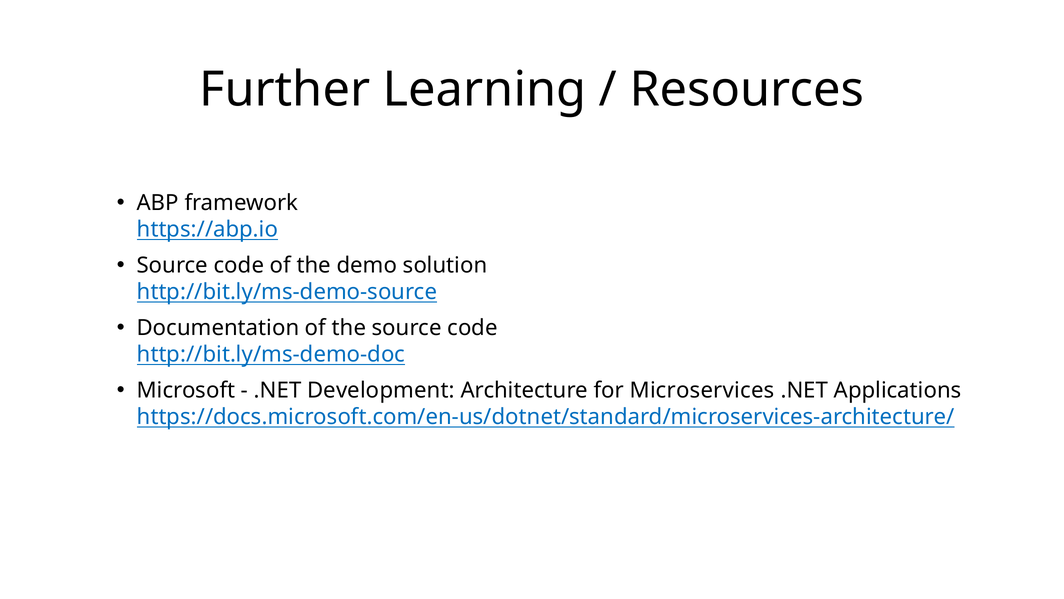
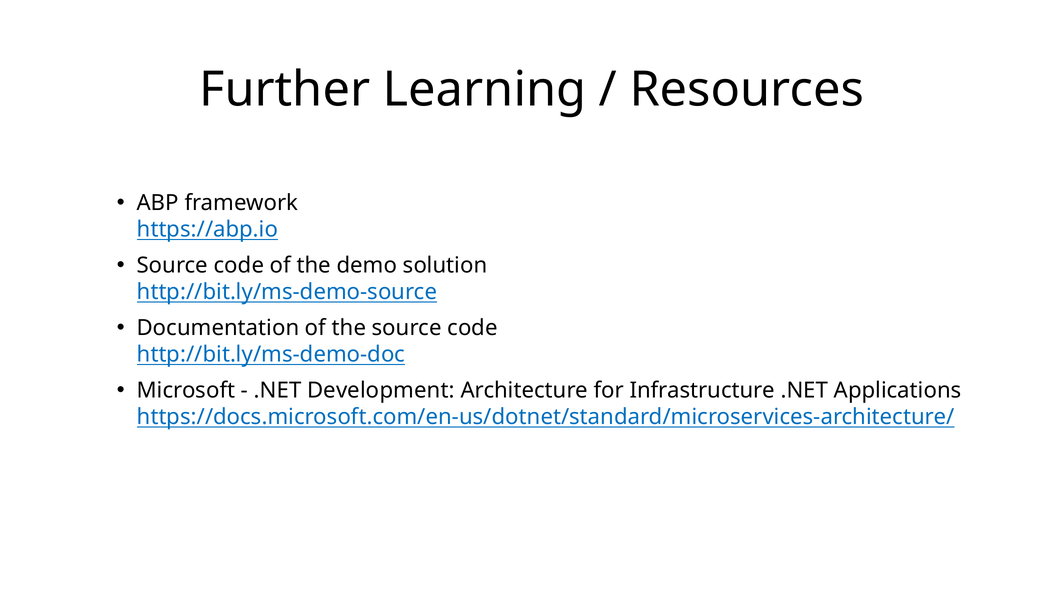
Microservices: Microservices -> Infrastructure (702, 390)
